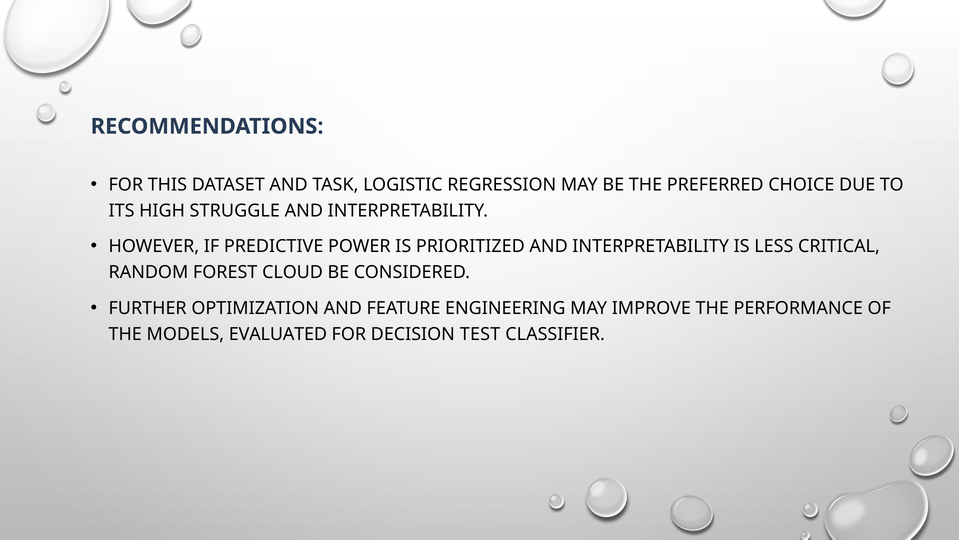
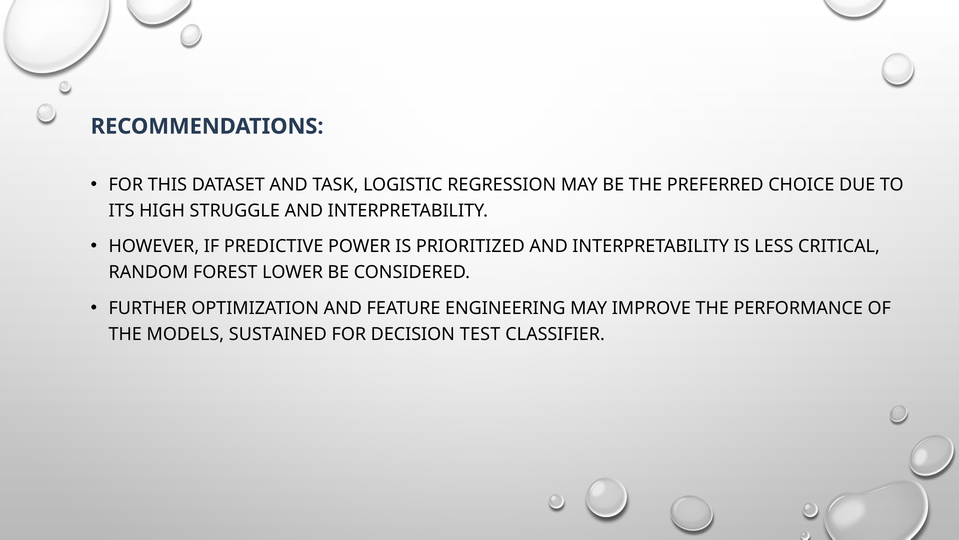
CLOUD: CLOUD -> LOWER (293, 272)
EVALUATED: EVALUATED -> SUSTAINED (278, 334)
